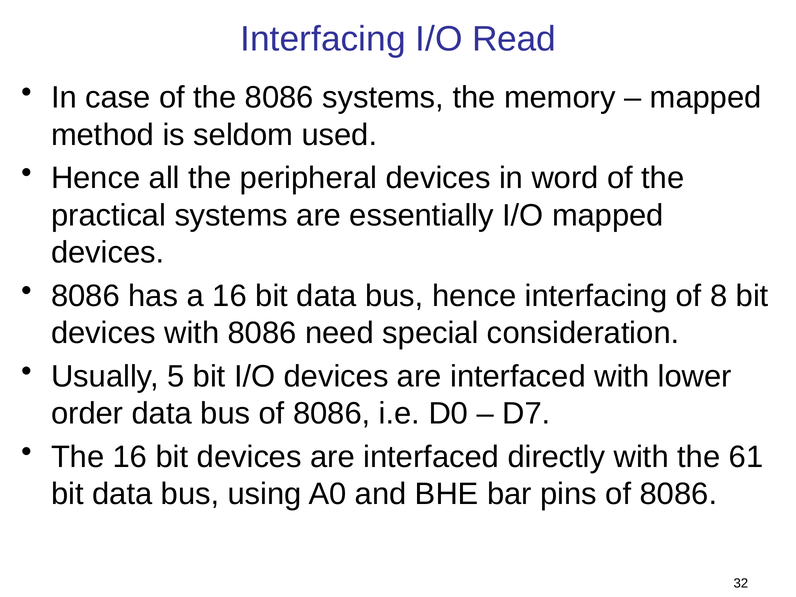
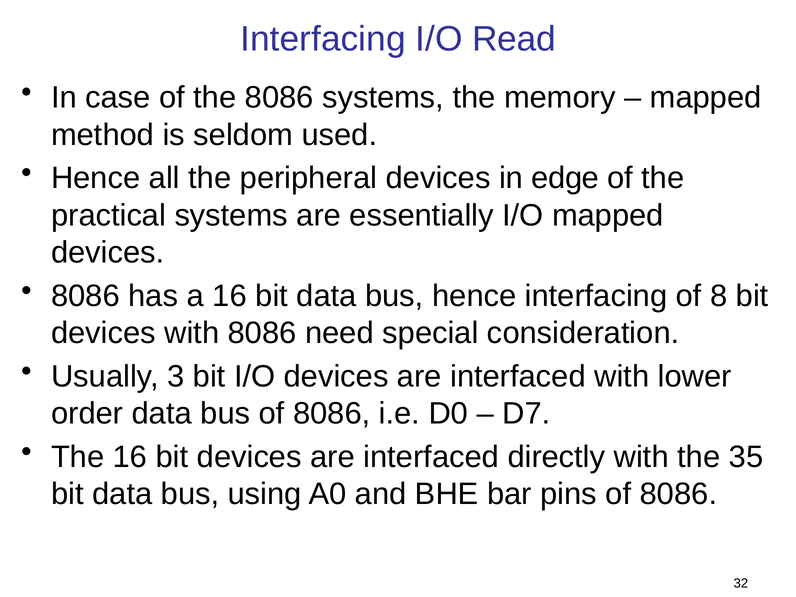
word: word -> edge (565, 178)
5: 5 -> 3 (176, 376)
61: 61 -> 35 (746, 457)
